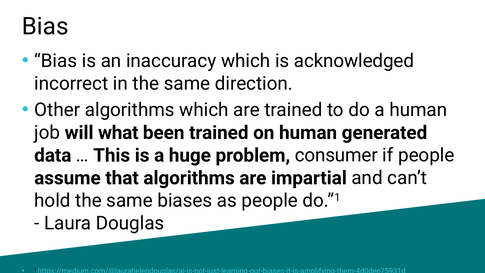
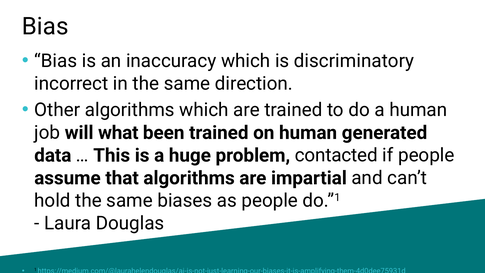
acknowledged: acknowledged -> discriminatory (354, 61)
consumer: consumer -> contacted (336, 155)
